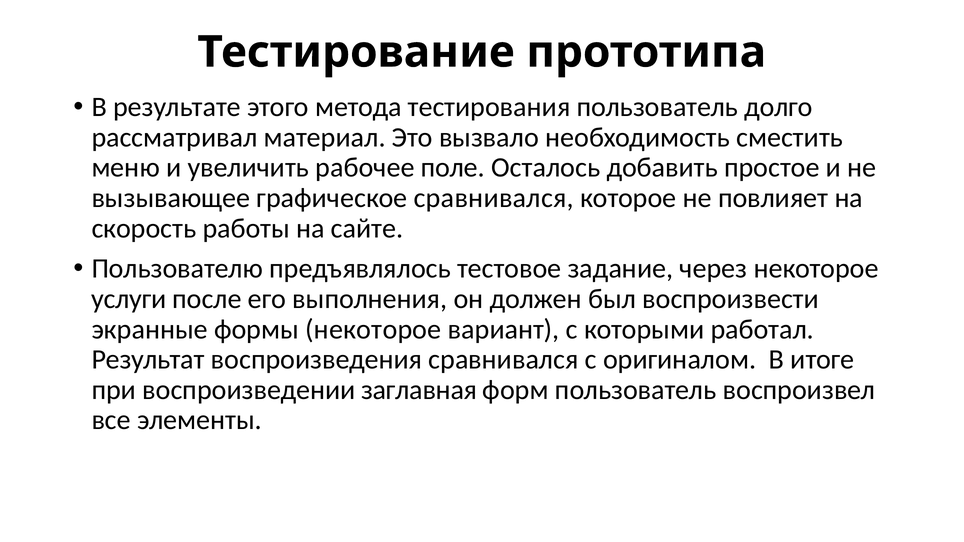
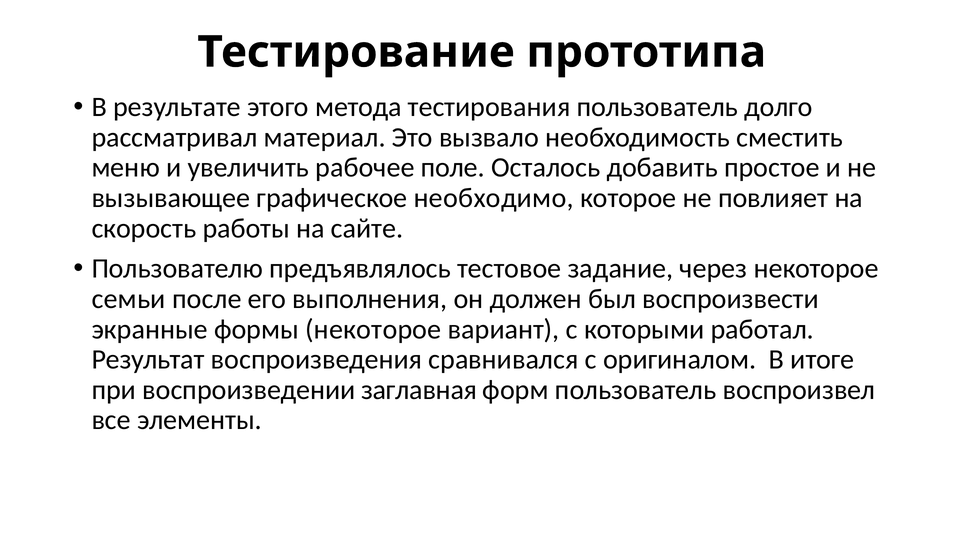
графическое сравнивался: сравнивался -> необходимо (494, 198)
услуги: услуги -> семьи (129, 299)
